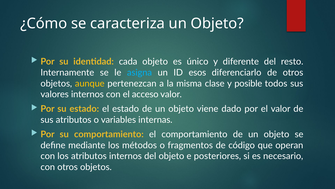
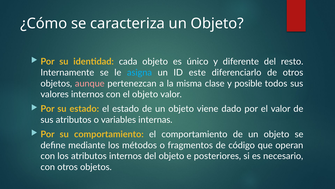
esos: esos -> este (197, 72)
aunque colour: yellow -> pink (90, 83)
el acceso: acceso -> objeto (145, 94)
